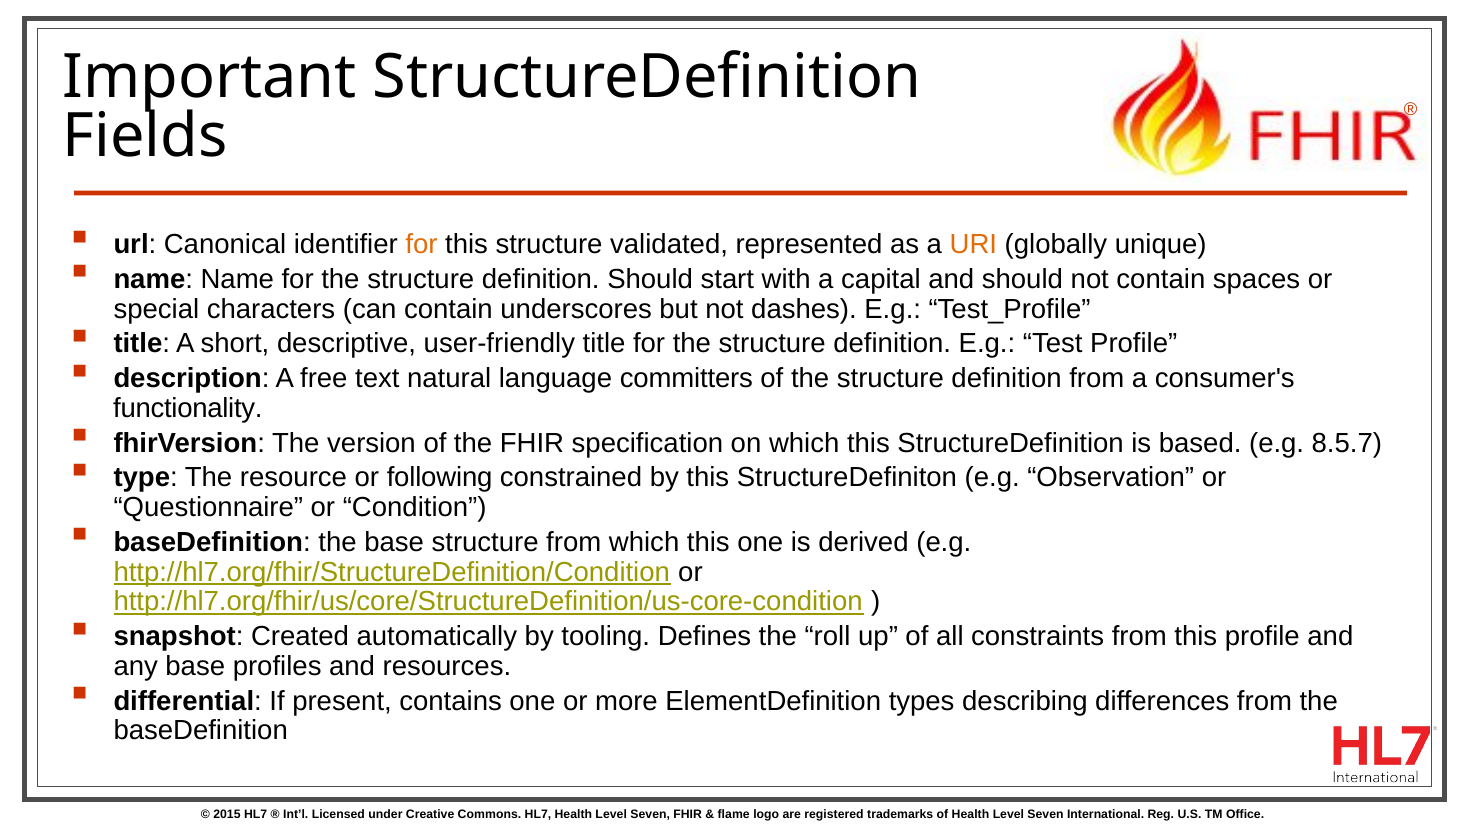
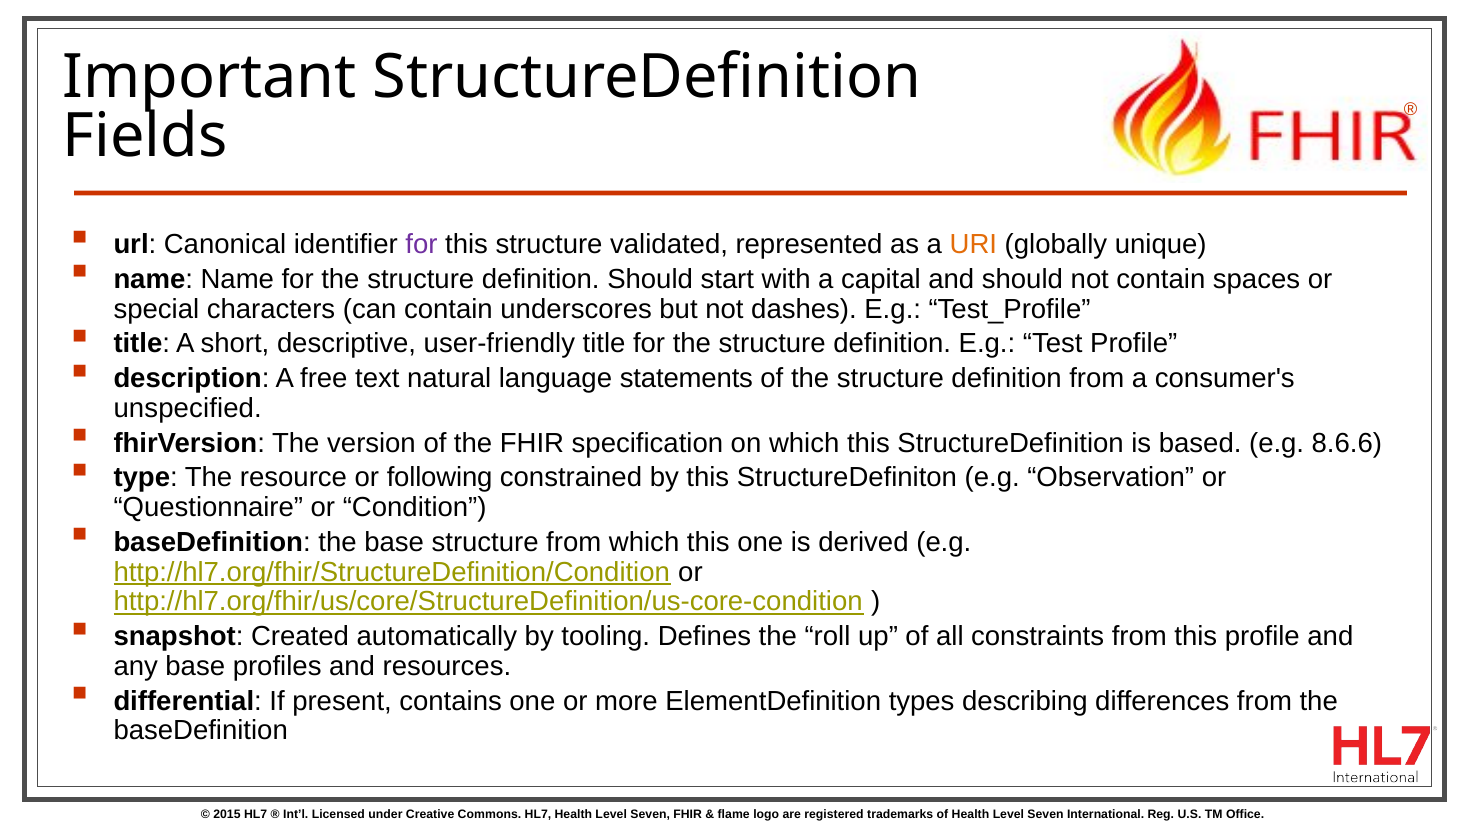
for colour: orange -> purple (421, 244)
committers: committers -> statements (686, 378)
functionality: functionality -> unspecified (188, 408)
8.5.7: 8.5.7 -> 8.6.6 (1347, 443)
